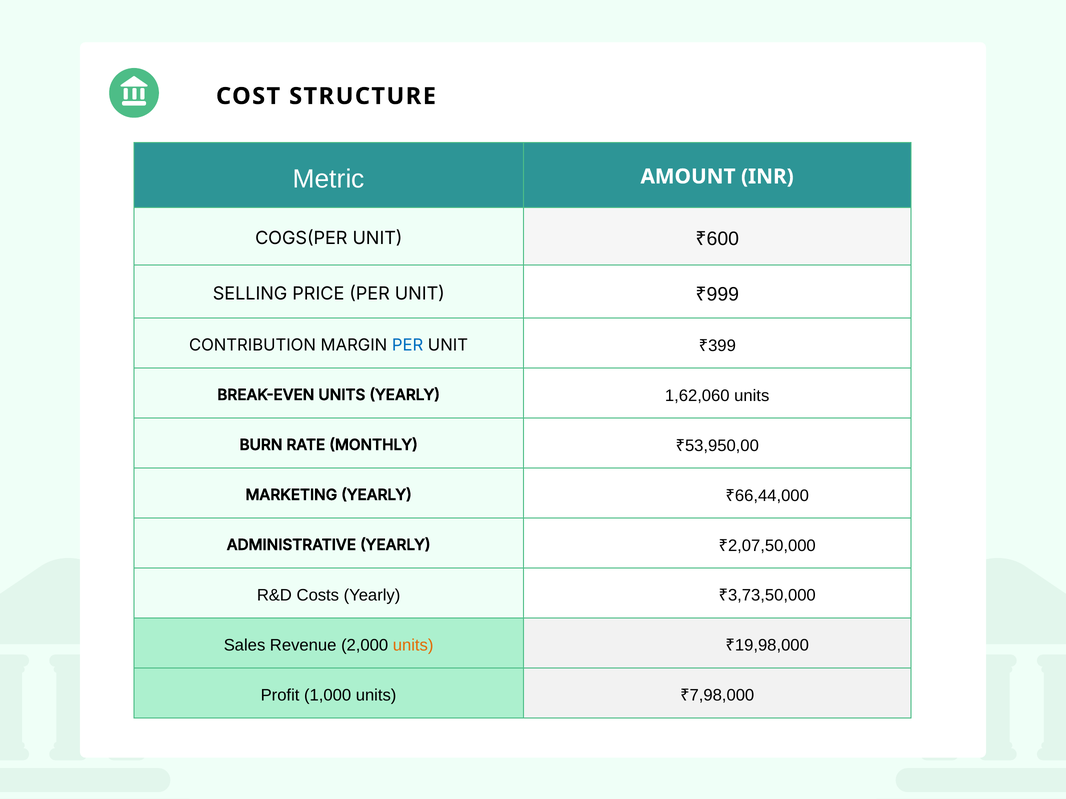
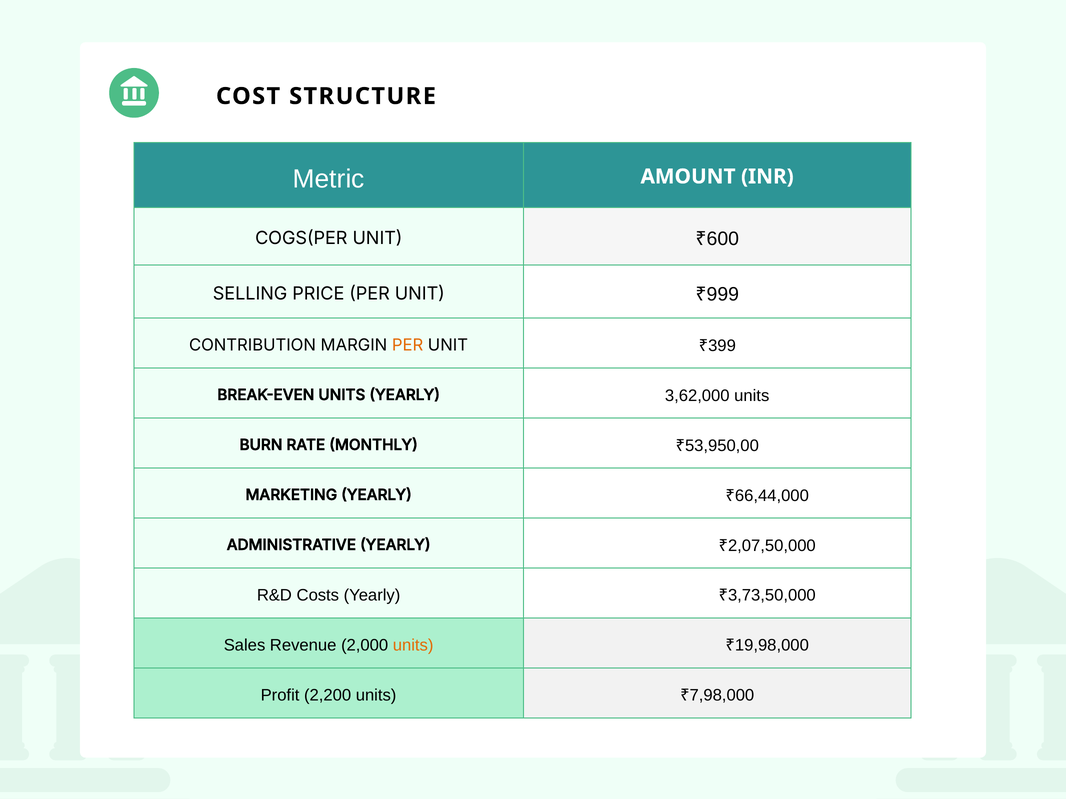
PER colour: blue -> orange (408, 345)
1,62,060: 1,62,060 -> 3,62,000 (697, 396)
1,000: 1,000 -> 2,200 (328, 696)
